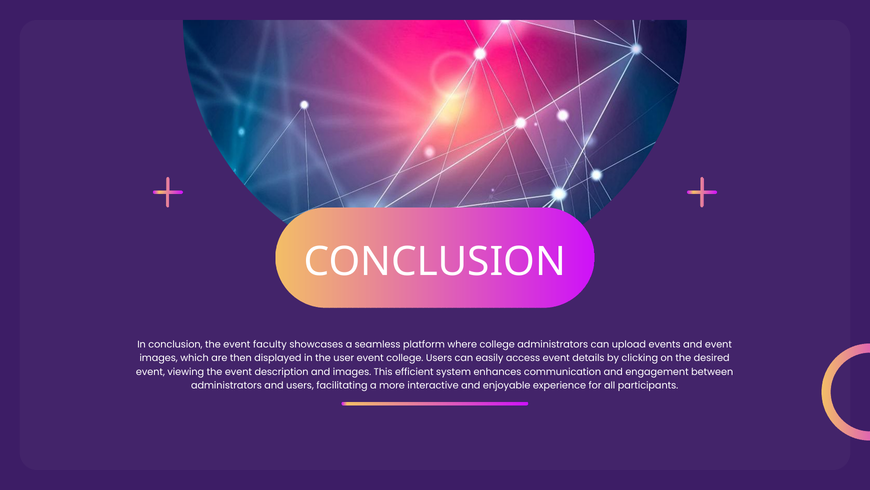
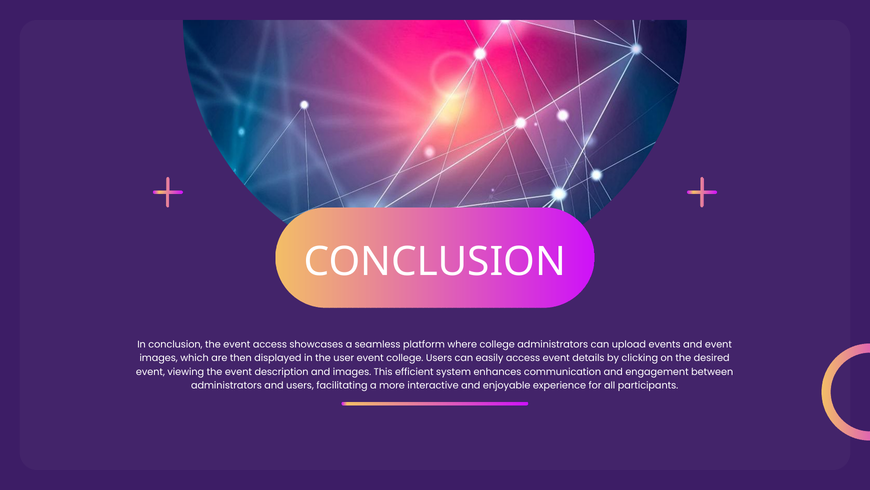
event faculty: faculty -> access (270, 344)
